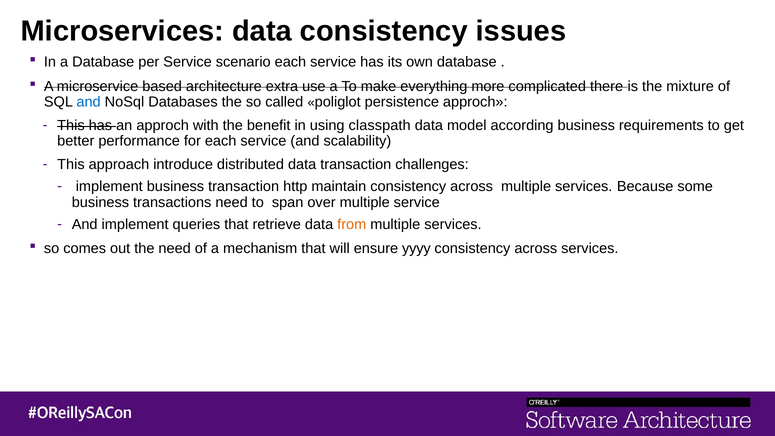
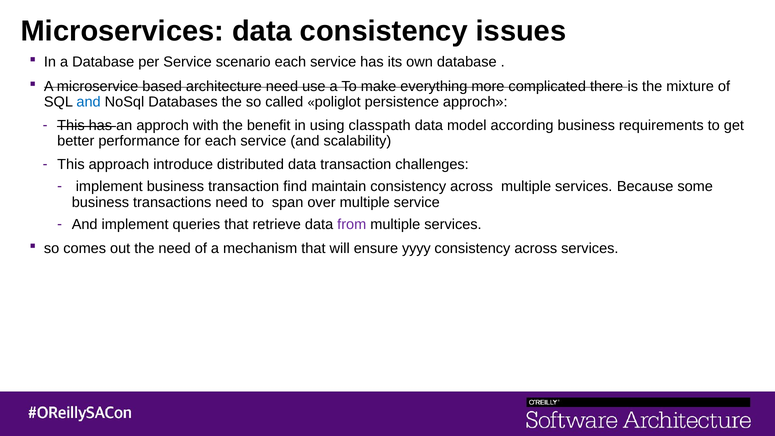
architecture extra: extra -> need (282, 86)
http: http -> find (295, 187)
from colour: orange -> purple (352, 224)
